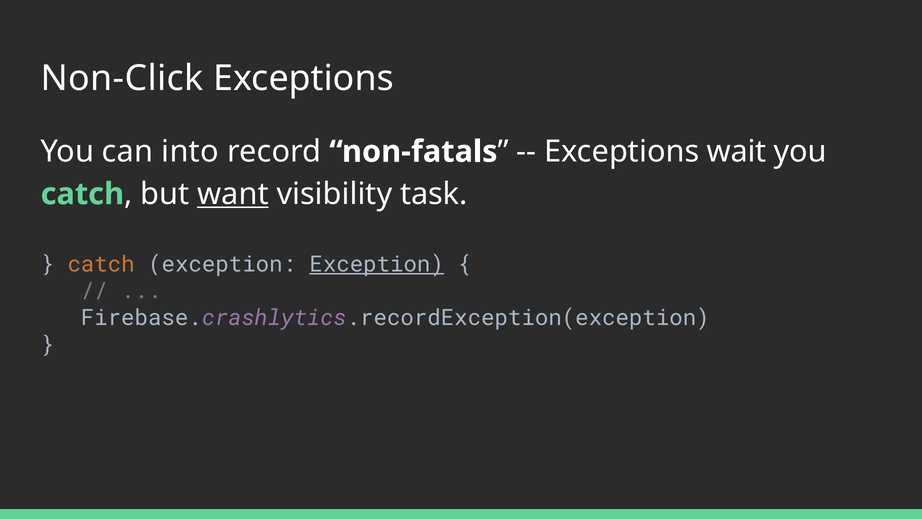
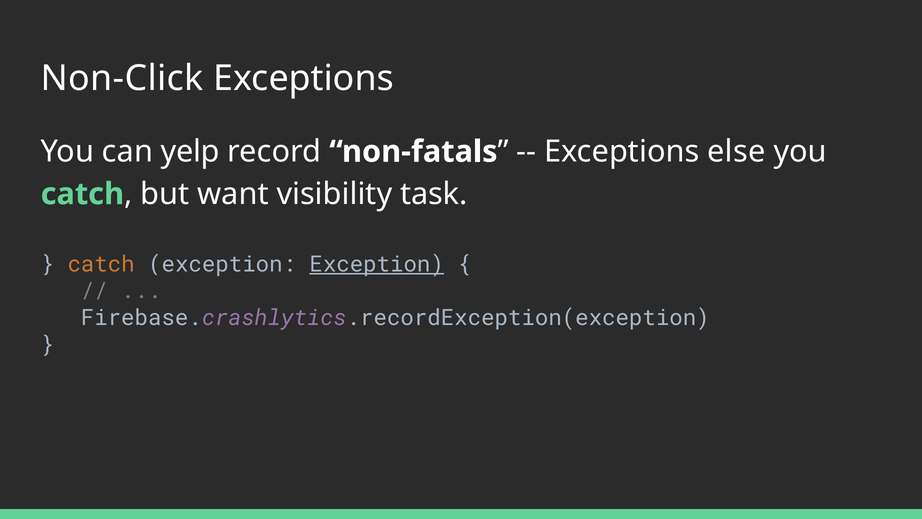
into: into -> yelp (190, 152)
wait: wait -> else (736, 152)
want underline: present -> none (233, 194)
